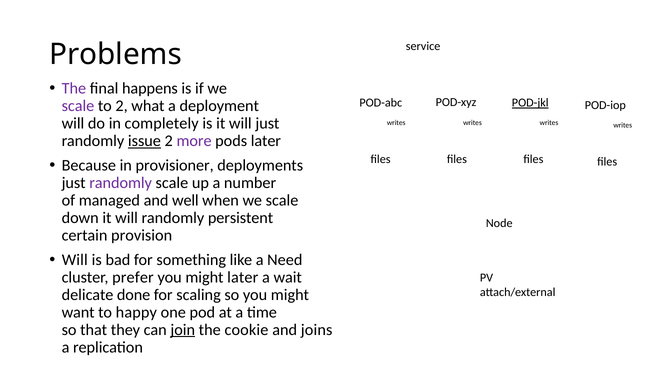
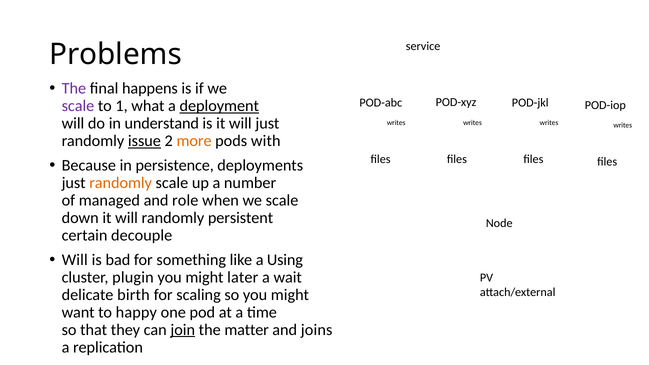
POD-jkl underline: present -> none (530, 103)
to 2: 2 -> 1 (122, 106)
deployment underline: none -> present (219, 106)
completely: completely -> understand (162, 124)
more colour: purple -> orange (194, 141)
pods later: later -> with (266, 141)
provisioner: provisioner -> persistence (175, 165)
randomly colour: purple -> orange (121, 183)
well: well -> role (185, 200)
provision: provision -> decouple (142, 235)
Need: Need -> Using (285, 260)
prefer: prefer -> plugin (133, 277)
done: done -> birth (133, 295)
cookie: cookie -> matter (247, 330)
